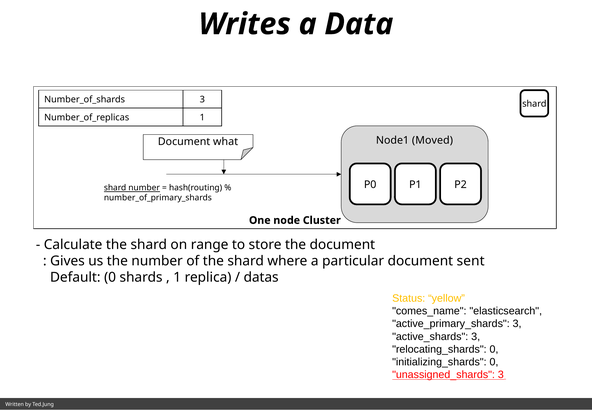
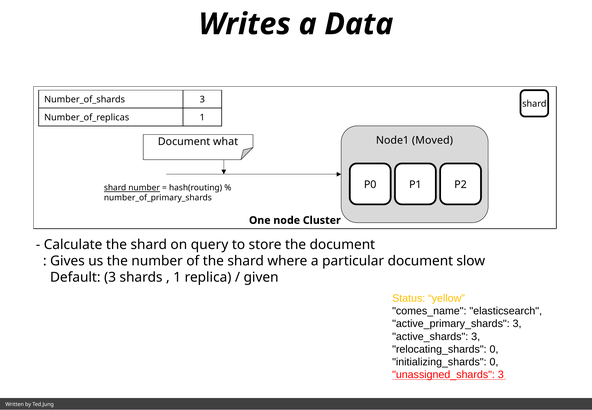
range: range -> query (210, 244)
sent: sent -> slow (471, 261)
Default 0: 0 -> 3 (110, 277)
datas: datas -> given (261, 277)
